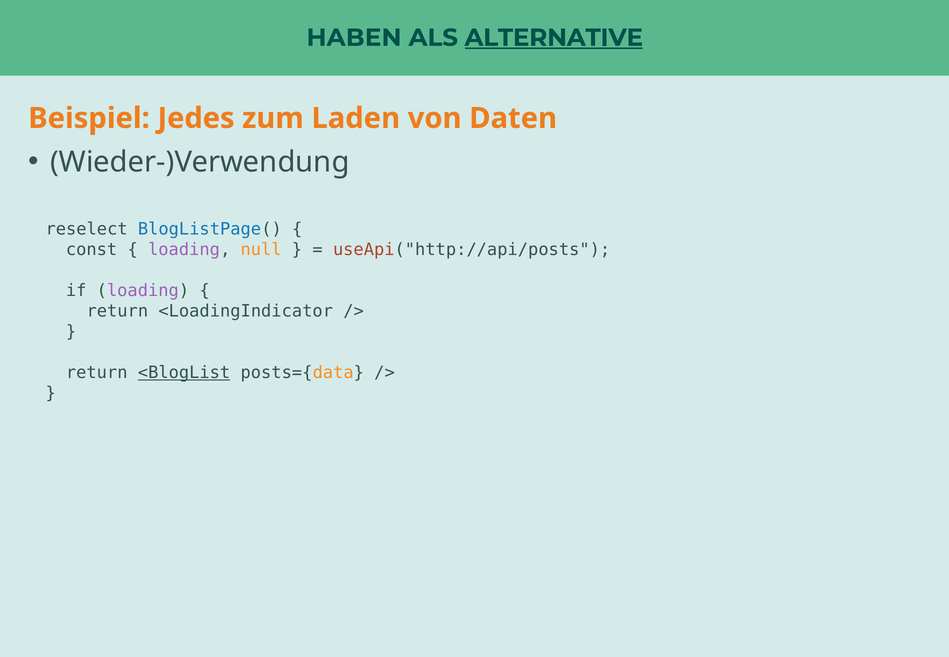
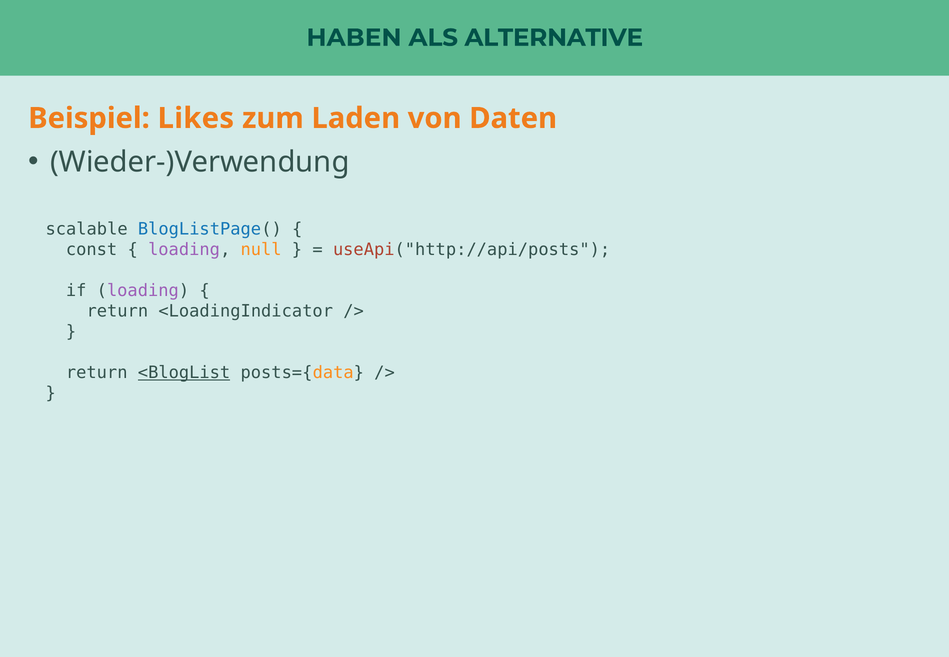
ALTERNATIVE underline: present -> none (554, 38)
Jedes: Jedes -> Likes (196, 118)
reselect: reselect -> scalable (87, 229)
